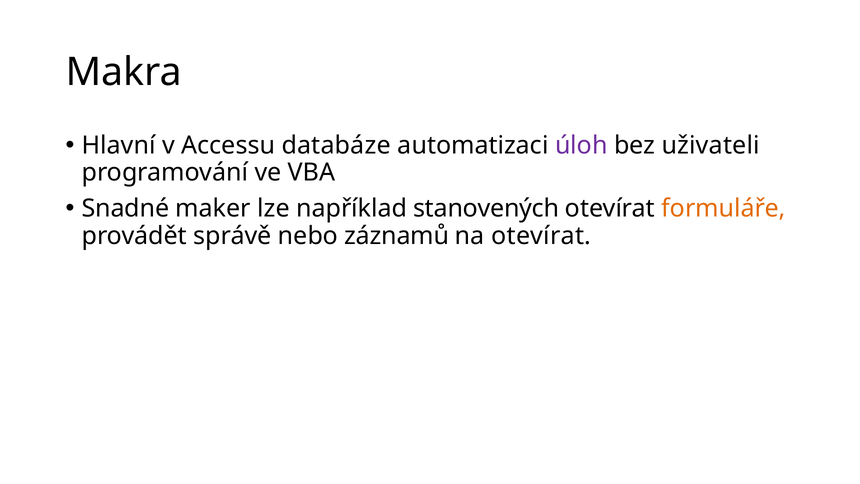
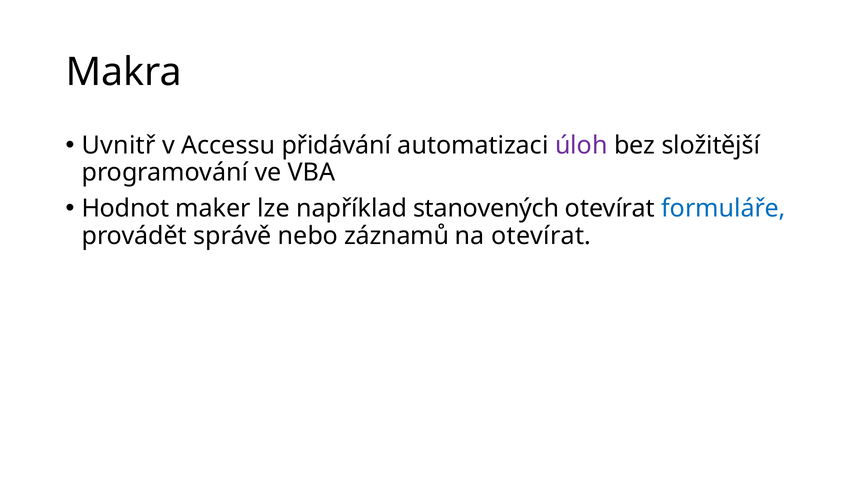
Hlavní: Hlavní -> Uvnitř (119, 145)
databáze: databáze -> přidávání (336, 145)
uživateli: uživateli -> složitější (711, 145)
Snadné: Snadné -> Hodnot (125, 209)
formuláře colour: orange -> blue (724, 209)
